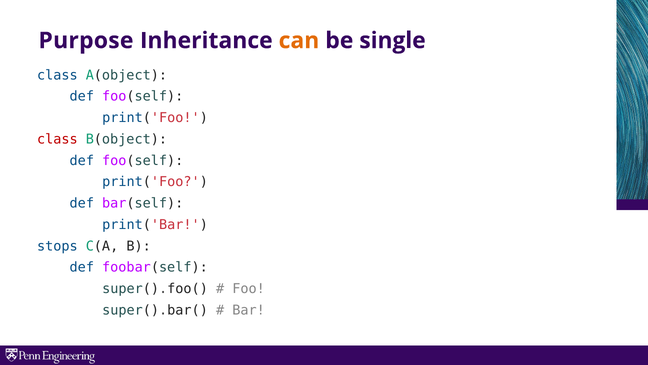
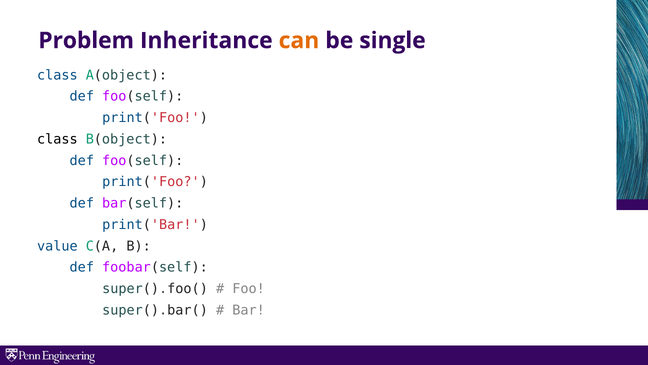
Purpose: Purpose -> Problem (86, 41)
class colour: red -> black (57, 139)
stops: stops -> value (57, 246)
